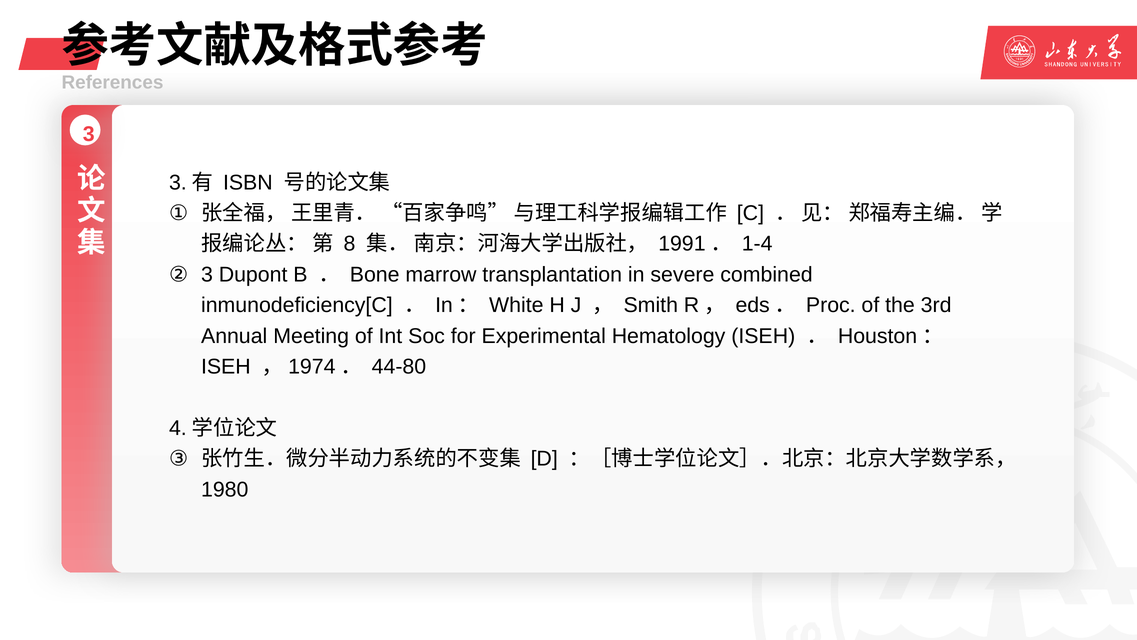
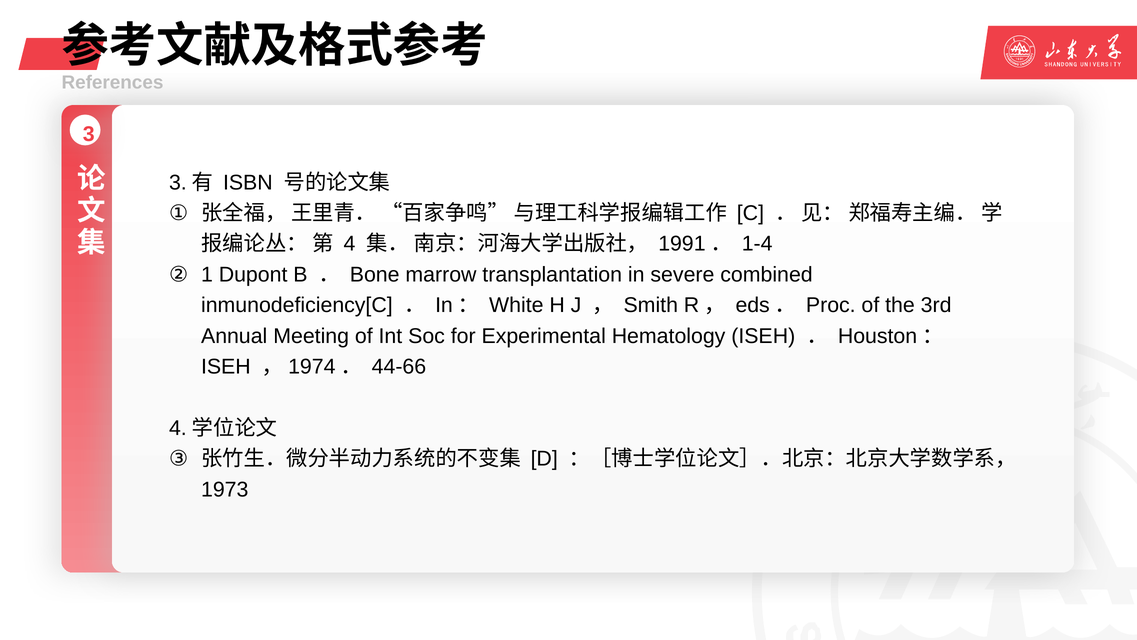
8: 8 -> 4 (350, 244)
3: 3 -> 1 (207, 274)
44-80: 44-80 -> 44-66 (399, 366)
1980: 1980 -> 1973 (225, 489)
